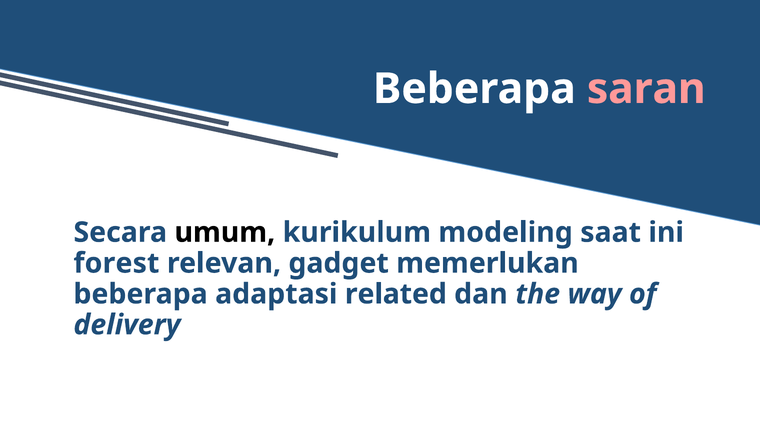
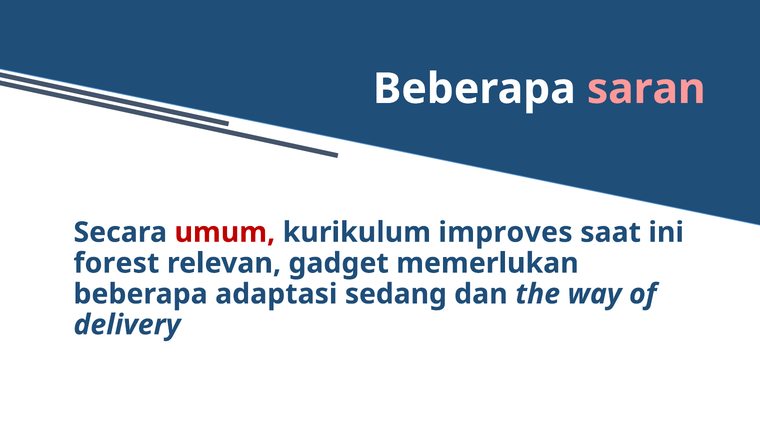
umum colour: black -> red (225, 232)
modeling: modeling -> improves (505, 232)
related: related -> sedang (396, 294)
